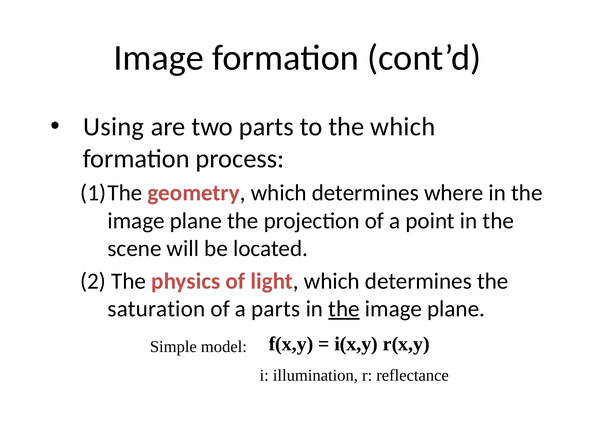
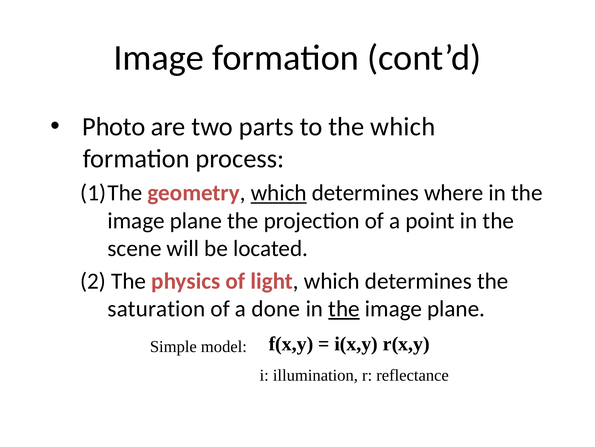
Using: Using -> Photo (114, 127)
which underline: none -> present (279, 193)
a parts: parts -> done (276, 308)
